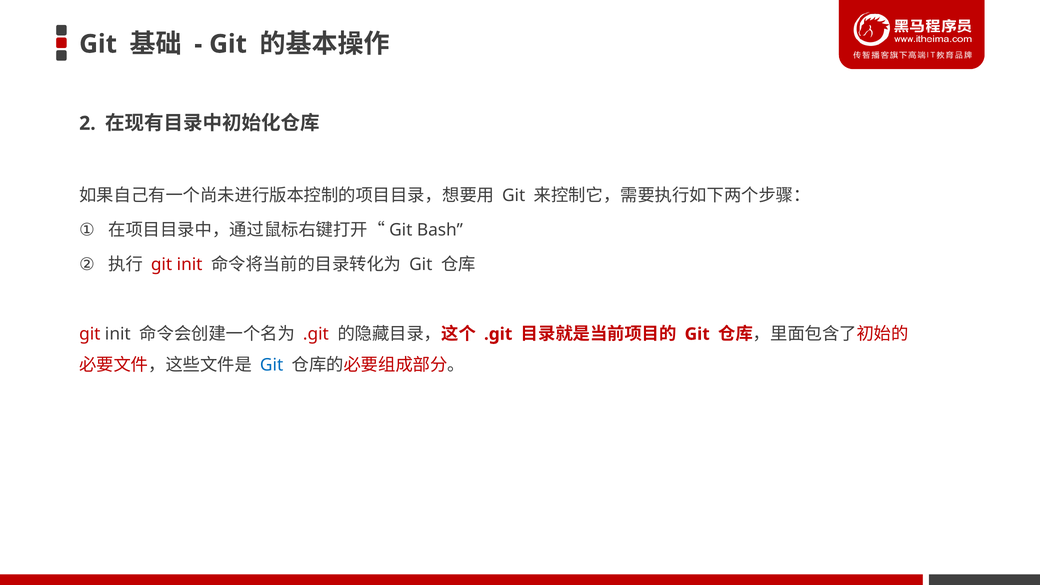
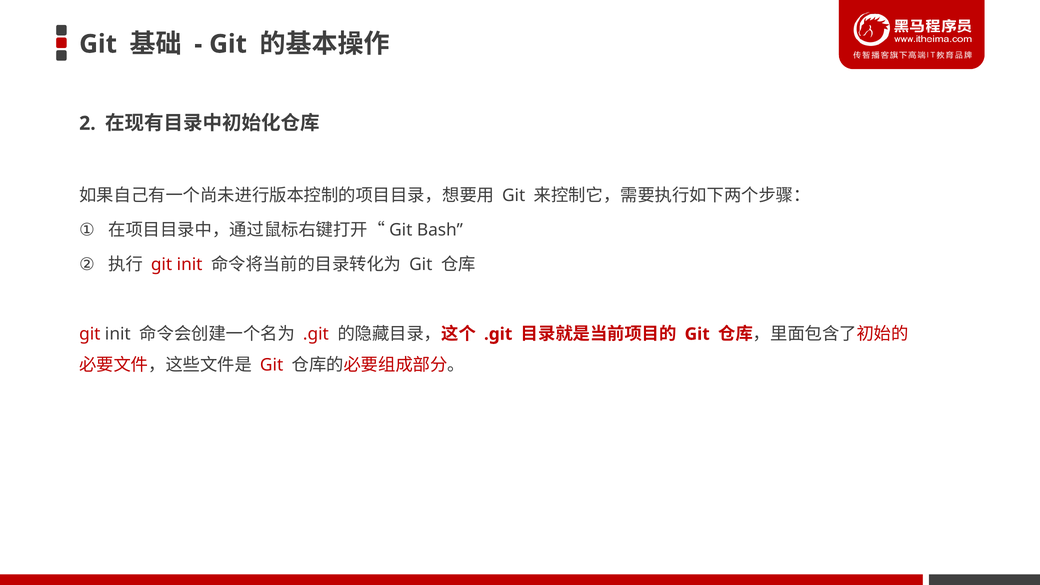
Git colour: blue -> red (272, 365)
